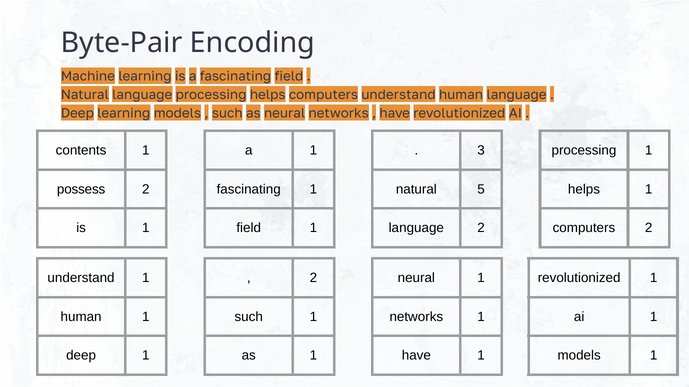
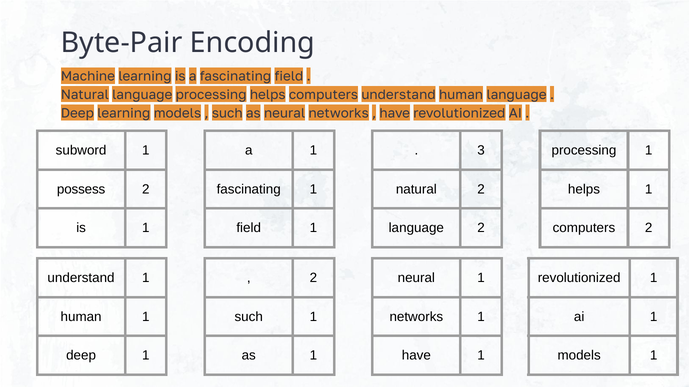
contents: contents -> subword (81, 151)
natural 5: 5 -> 2 (481, 190)
